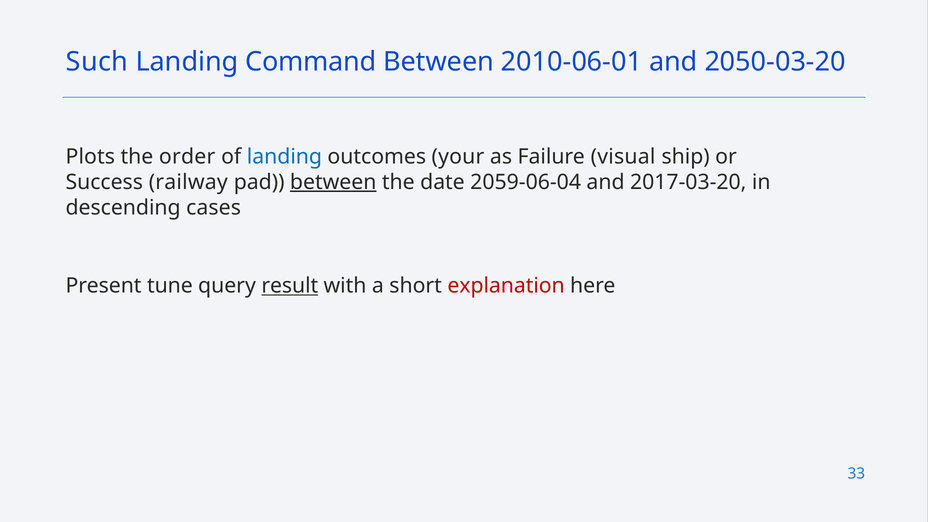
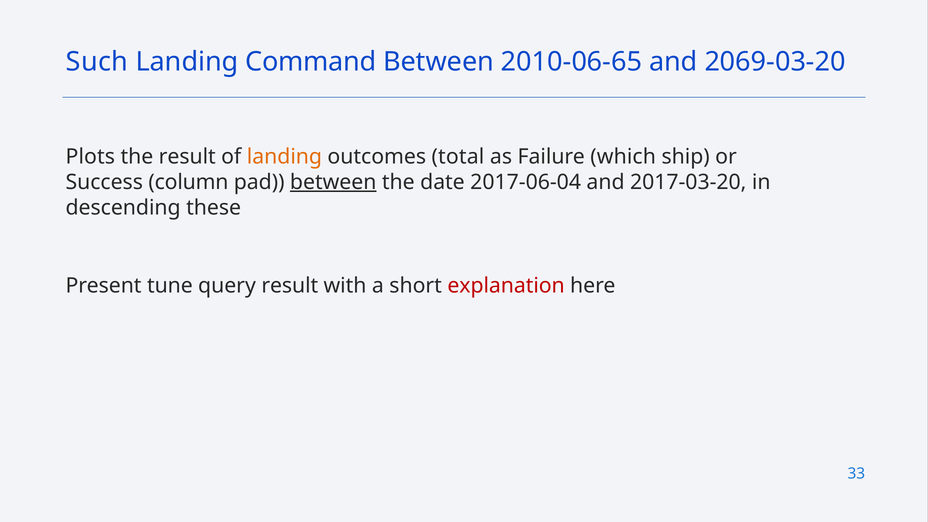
2010-06-01: 2010-06-01 -> 2010-06-65 (572, 62)
2050-03-20: 2050-03-20 -> 2069-03-20 (775, 62)
the order: order -> result (187, 157)
landing colour: blue -> orange (284, 157)
your: your -> total (458, 157)
visual: visual -> which (623, 157)
railway: railway -> column (188, 182)
2059-06-04: 2059-06-04 -> 2017-06-04 (526, 182)
cases: cases -> these (214, 208)
result underline: present -> none (290, 286)
